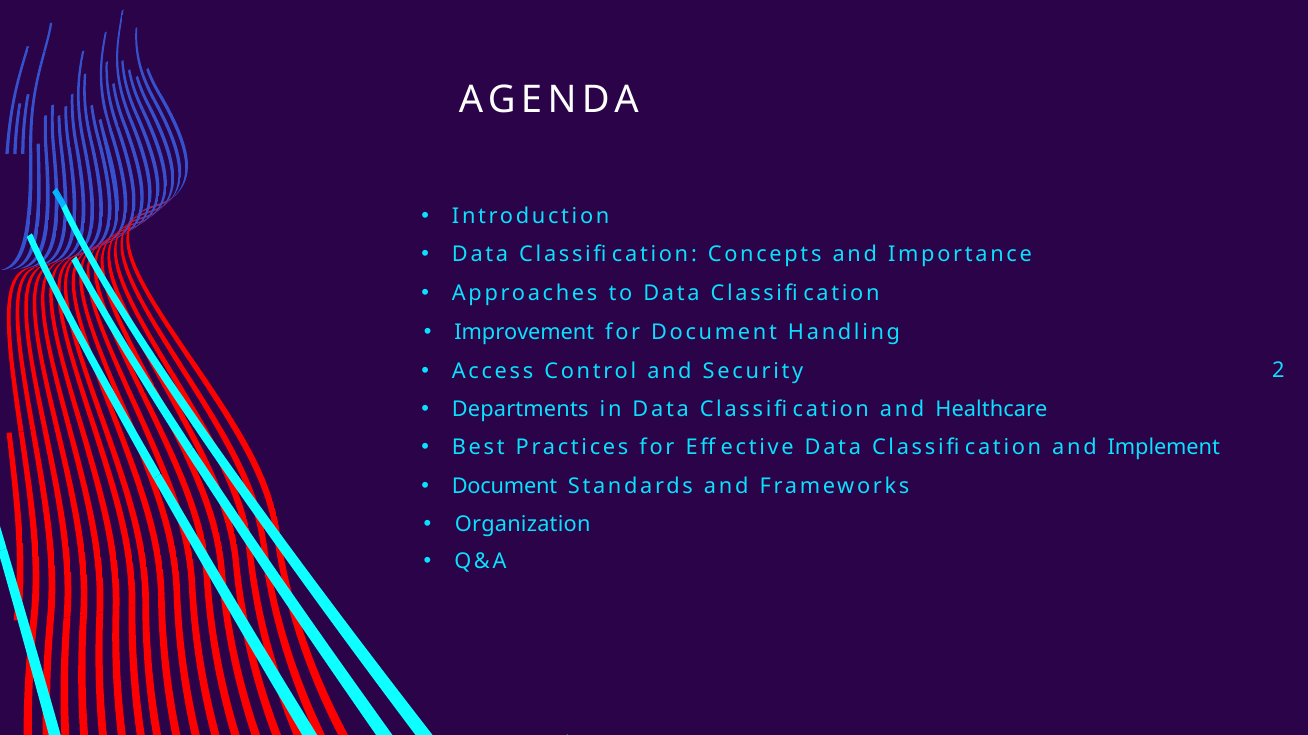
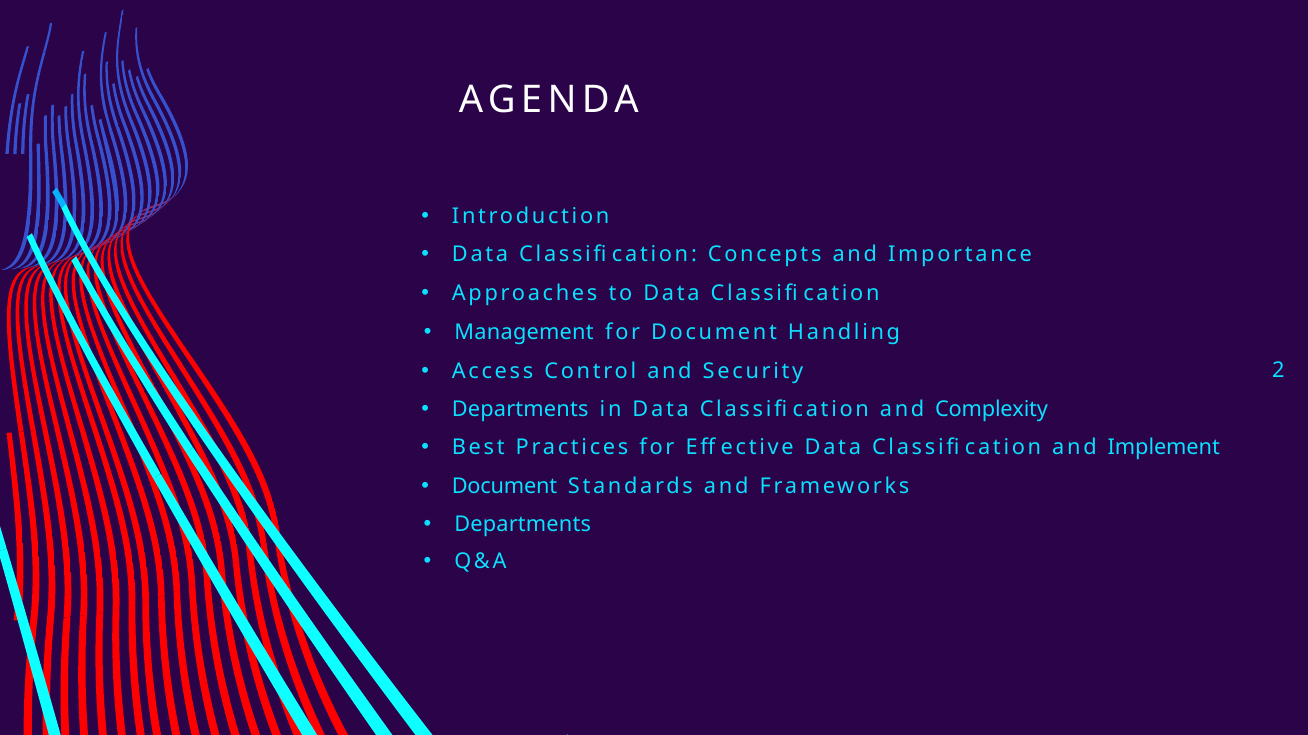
Improvement: Improvement -> Management (524, 332)
Healthcare: Healthcare -> Complexity (992, 409)
Organization: Organization -> Departments (523, 524)
